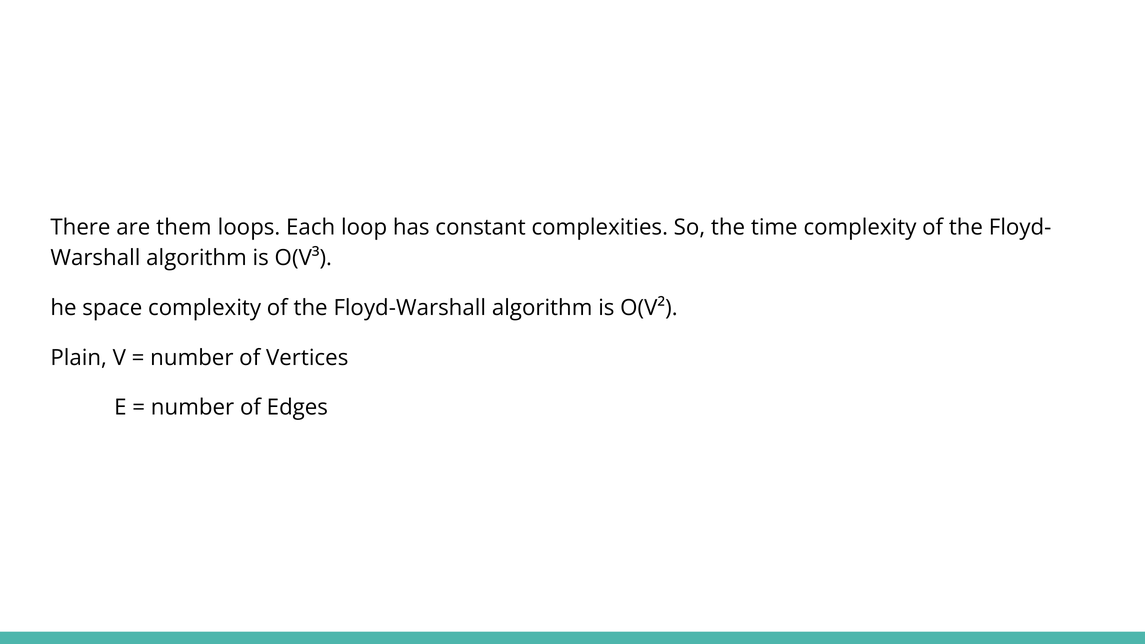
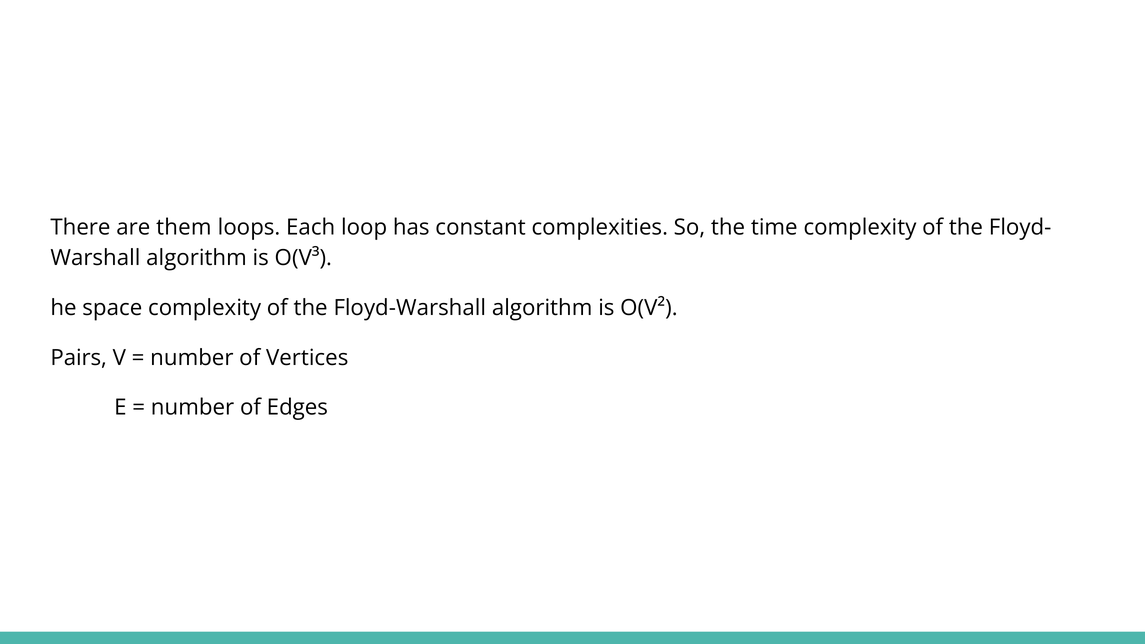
Plain: Plain -> Pairs (79, 358)
